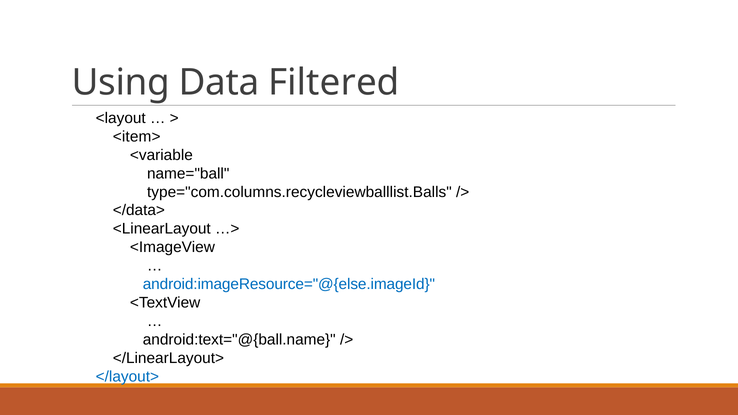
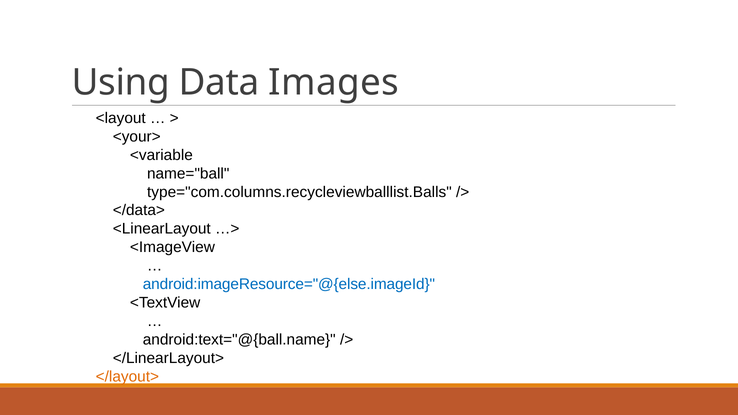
Filtered: Filtered -> Images (334, 83)
<item>: <item> -> <your> (137, 137)
</layout> colour: blue -> orange (127, 377)
